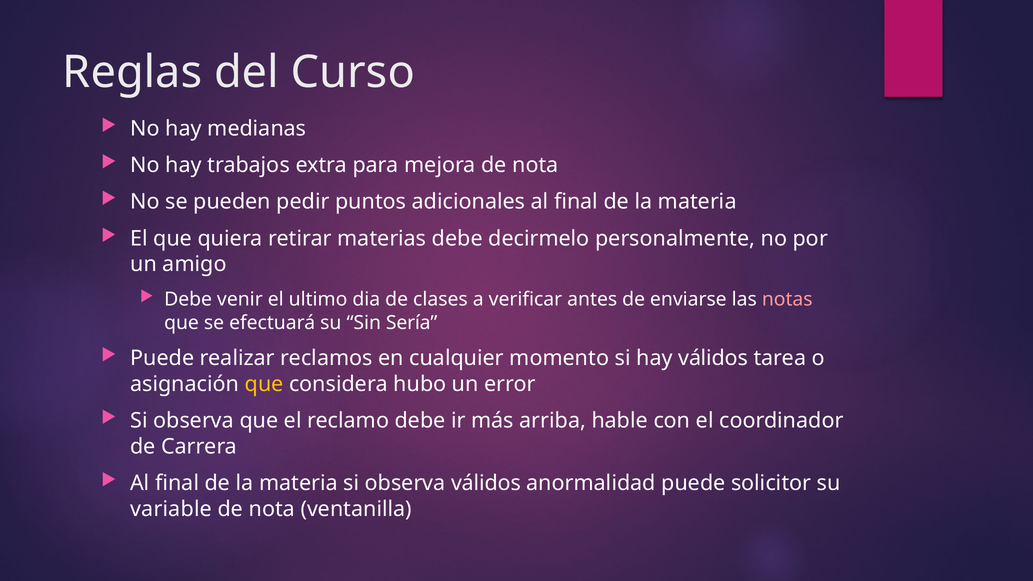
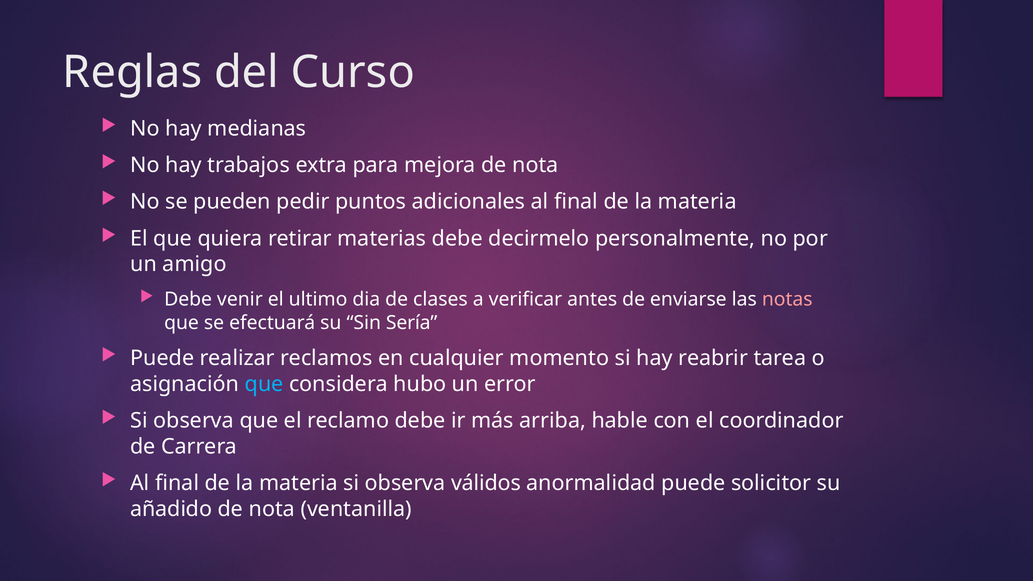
hay válidos: válidos -> reabrir (713, 358)
que colour: yellow -> light blue (264, 384)
variable: variable -> añadido (171, 509)
